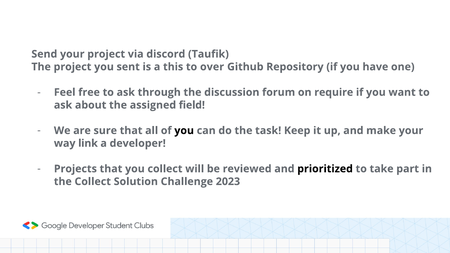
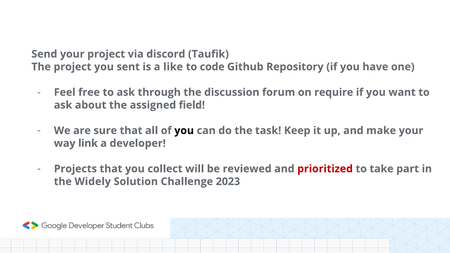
this: this -> like (173, 67)
over: over -> code (212, 67)
prioritized colour: black -> red (325, 169)
the Collect: Collect -> Widely (93, 182)
